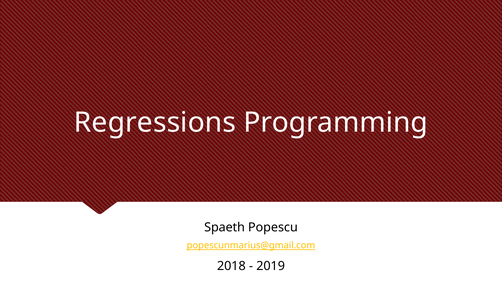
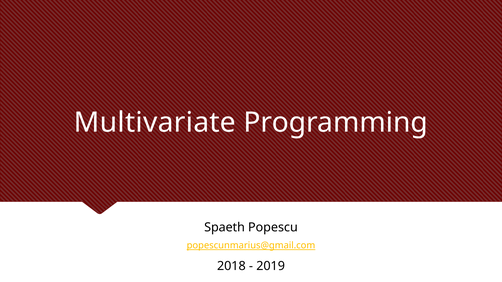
Regressions: Regressions -> Multivariate (155, 123)
